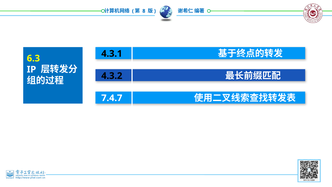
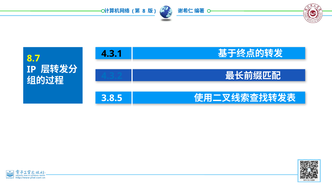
6.3: 6.3 -> 8.7 (33, 58)
4.3.2 colour: black -> blue (112, 76)
7.4.7: 7.4.7 -> 3.8.5 (112, 98)
